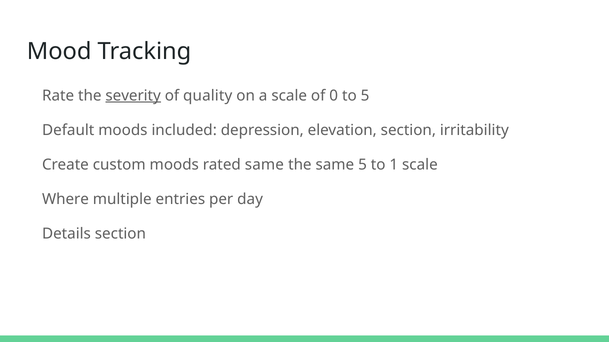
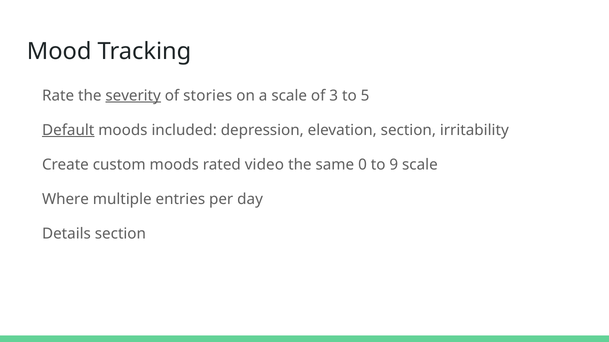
quality: quality -> stories (208, 96)
0: 0 -> 3 (334, 96)
Default underline: none -> present (68, 130)
rated same: same -> video (264, 165)
same 5: 5 -> 0 (363, 165)
1: 1 -> 9 (394, 165)
